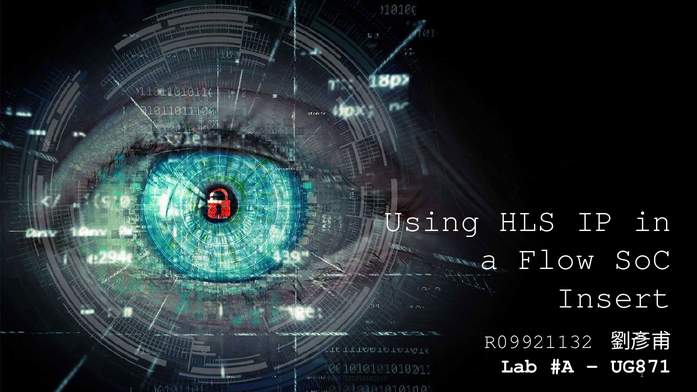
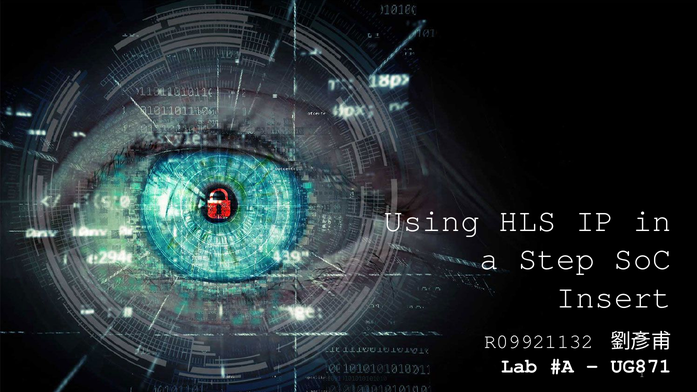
Flow: Flow -> Step (556, 259)
